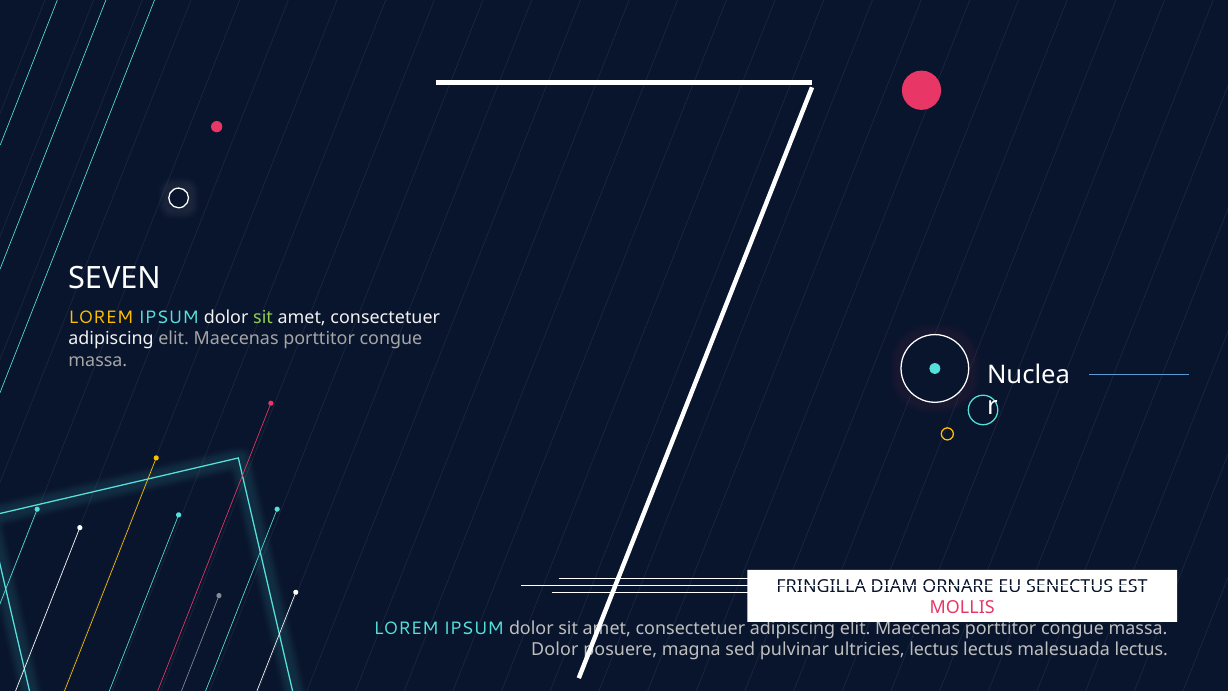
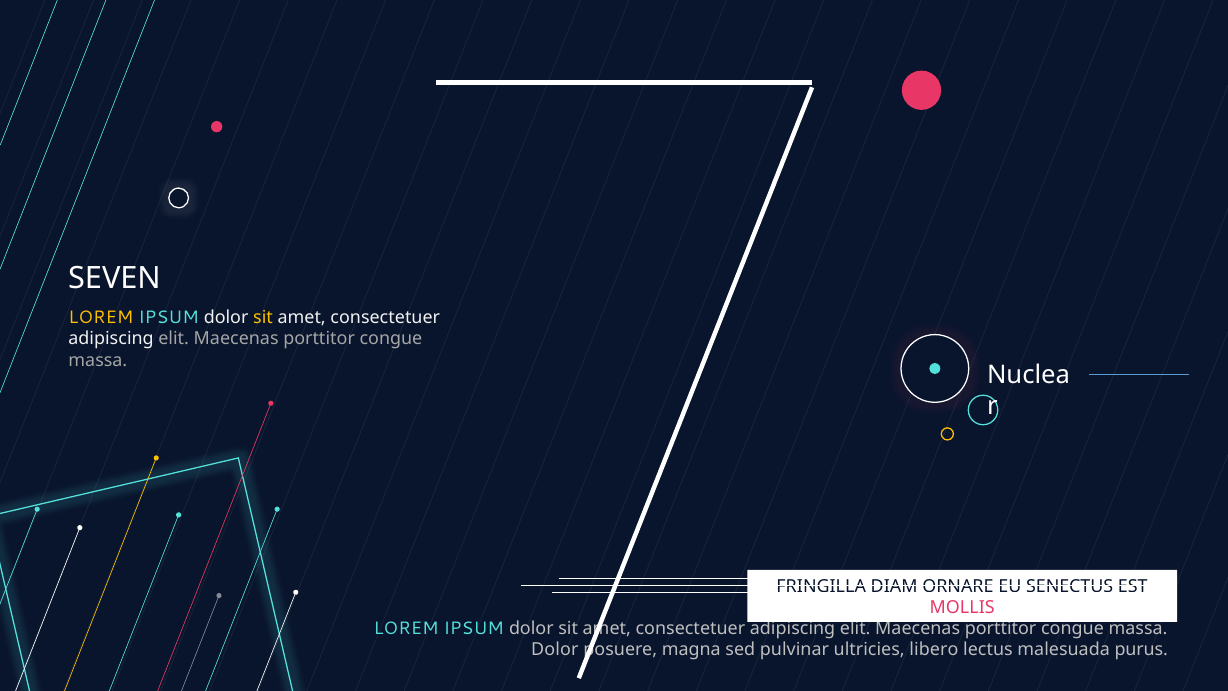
sit colour: light green -> yellow (263, 317)
ultricies lectus: lectus -> libero (934, 650)
malesuada lectus: lectus -> purus (1141, 650)
